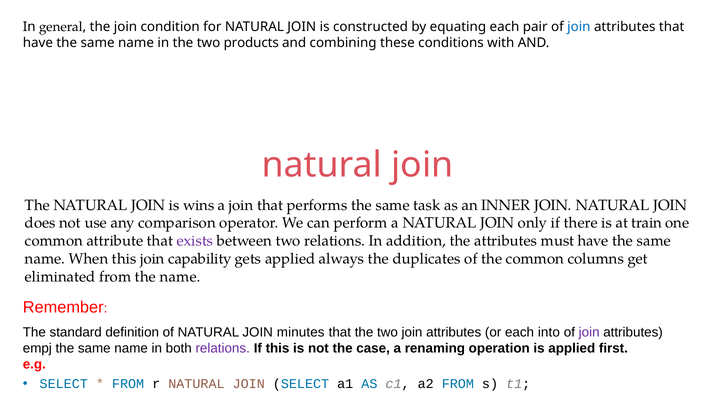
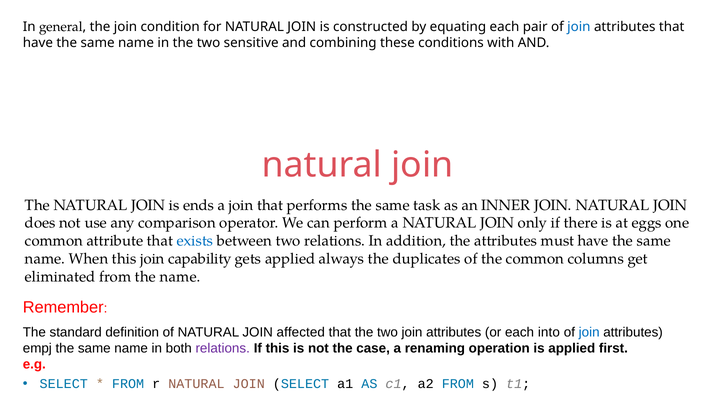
products: products -> sensitive (251, 43)
wins: wins -> ends (199, 205)
train: train -> eggs (647, 223)
exists colour: purple -> blue (195, 241)
minutes: minutes -> affected (301, 332)
join colour: purple -> blue (589, 332)
